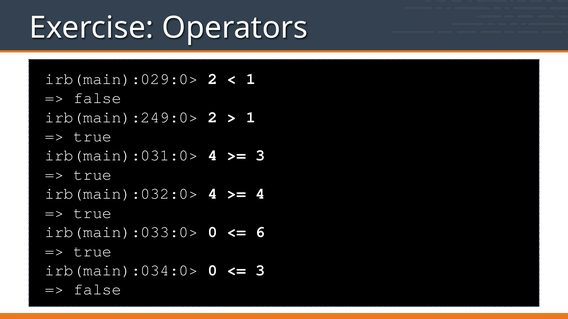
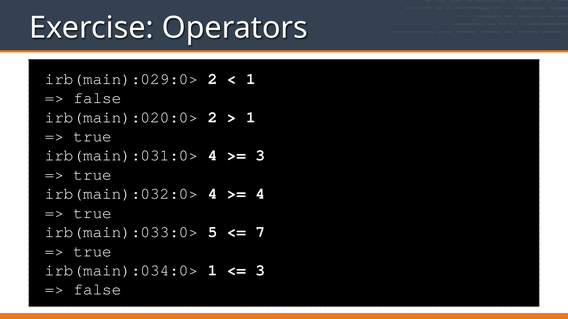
irb(main):249:0>: irb(main):249:0> -> irb(main):020:0> (121, 117)
irb(main):033:0> 0: 0 -> 5 (213, 232)
6: 6 -> 7 (260, 232)
irb(main):034:0> 0: 0 -> 1 (213, 271)
